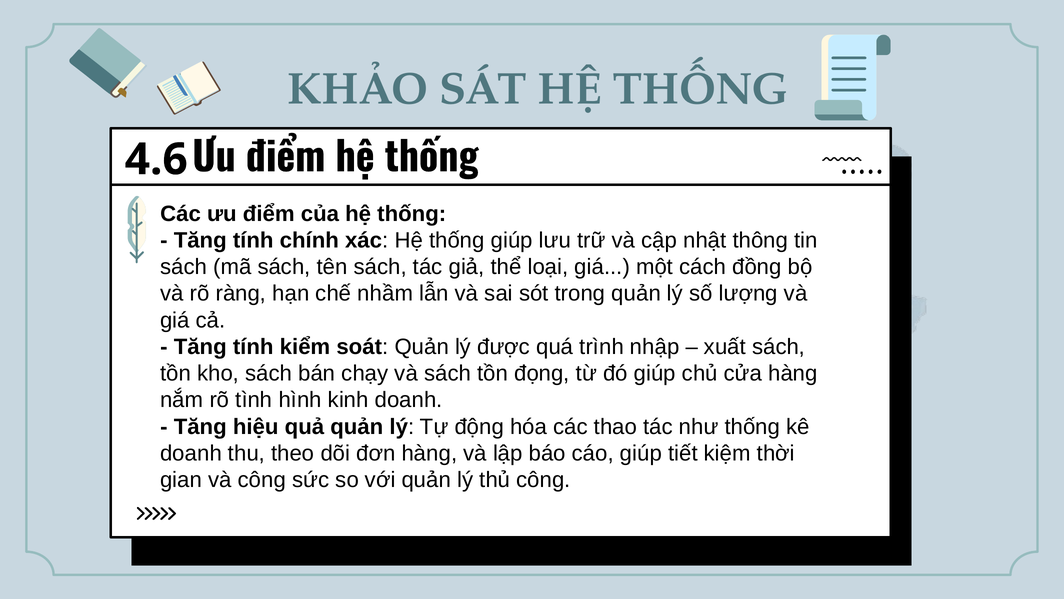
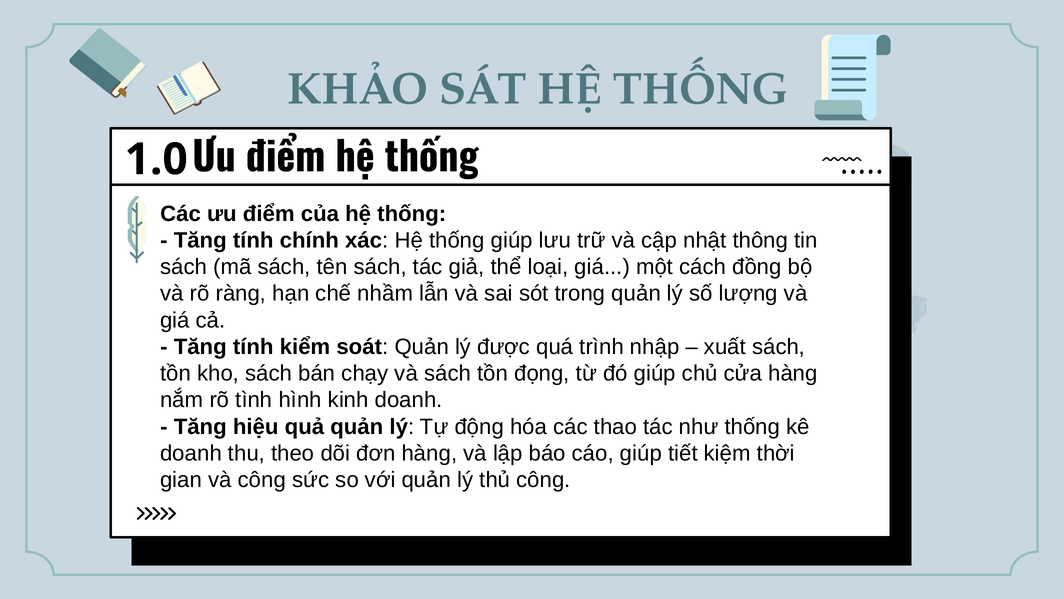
4.6: 4.6 -> 1.0 (156, 159)
